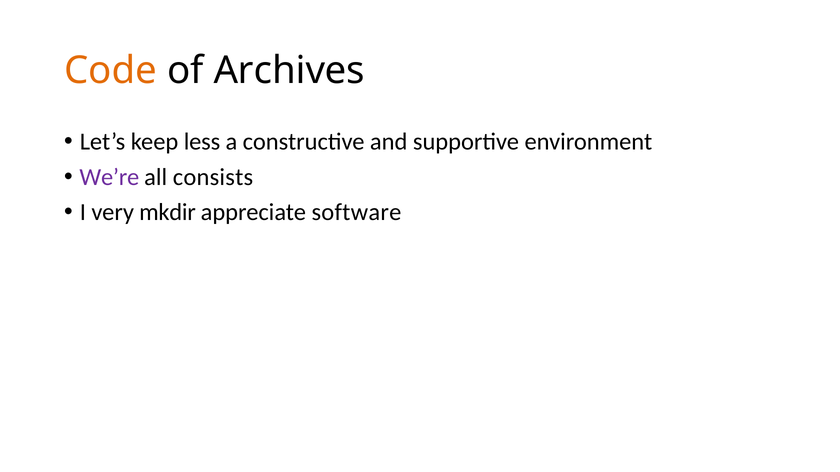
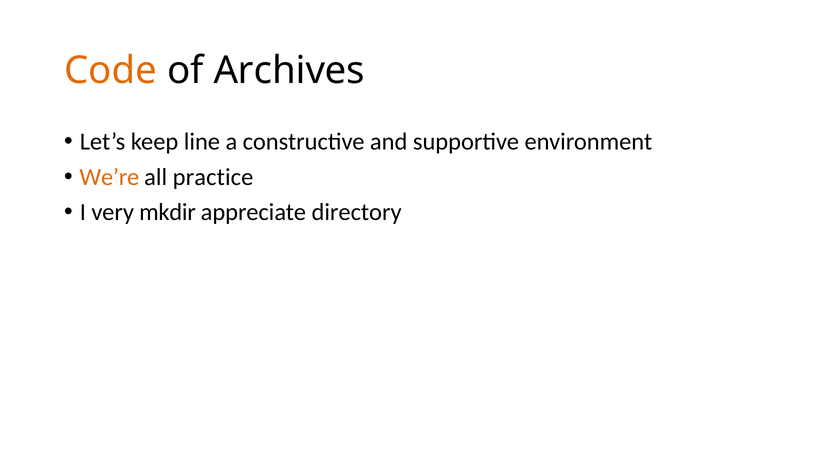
less: less -> line (202, 142)
We’re colour: purple -> orange (109, 177)
consists: consists -> practice (213, 177)
software: software -> directory (357, 212)
